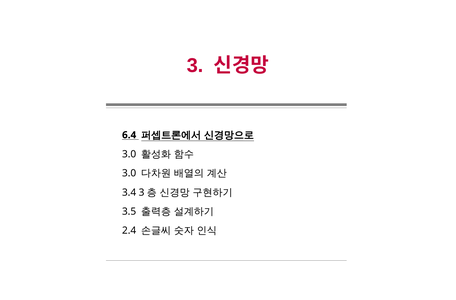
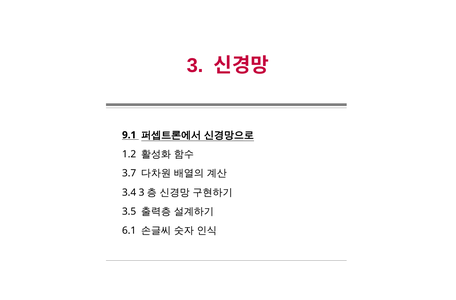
6.4: 6.4 -> 9.1 (129, 135)
3.0: 3.0 -> 1.2 (129, 154)
3.0: 3.0 -> 3.7 (129, 173)
2.4: 2.4 -> 6.1 (129, 230)
